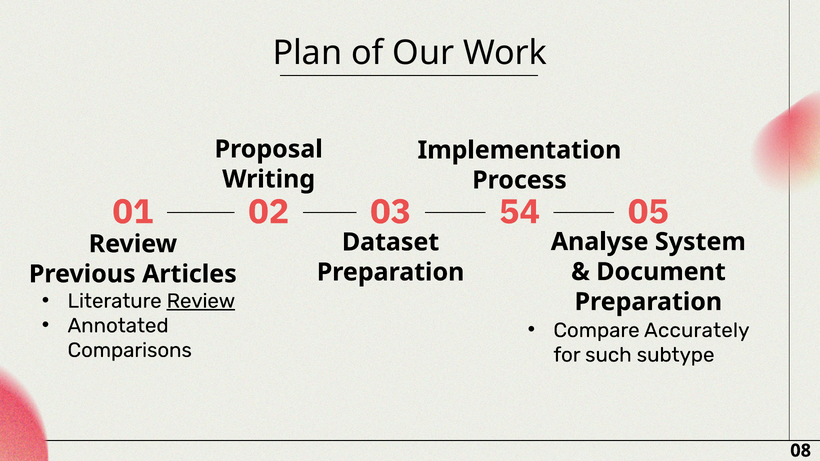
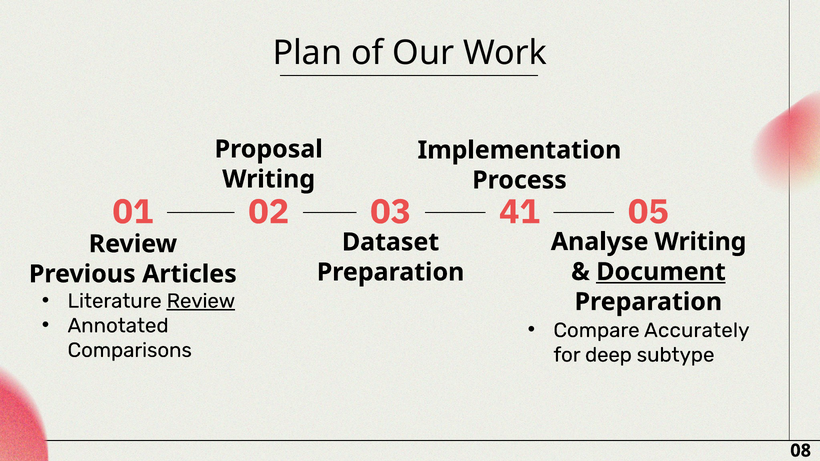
54: 54 -> 41 (519, 212)
Analyse System: System -> Writing (700, 242)
Document underline: none -> present (661, 272)
such: such -> deep (608, 355)
